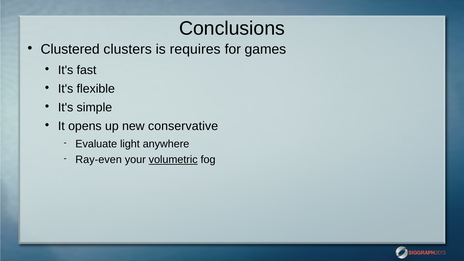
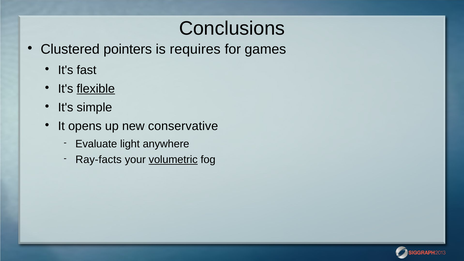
clusters: clusters -> pointers (128, 49)
flexible underline: none -> present (96, 89)
Ray-even: Ray-even -> Ray-facts (99, 160)
